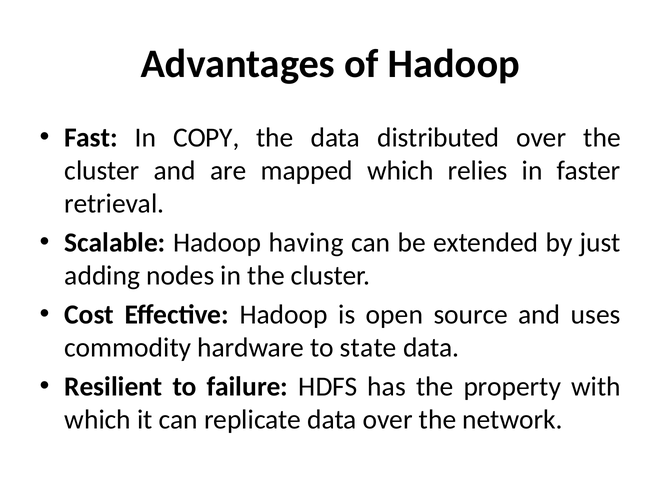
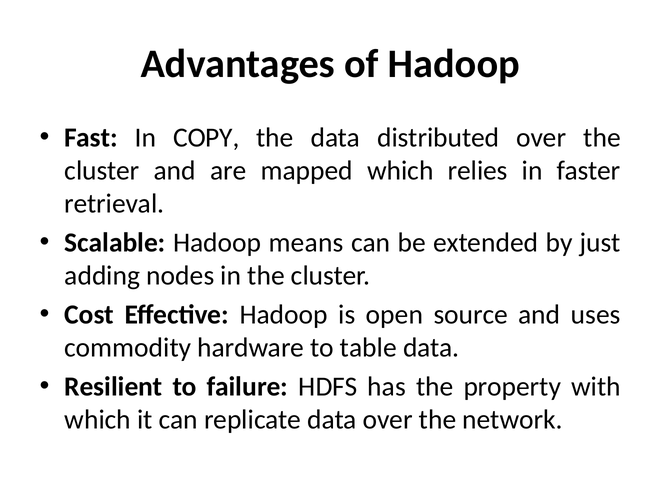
having: having -> means (306, 242)
state: state -> table (368, 347)
